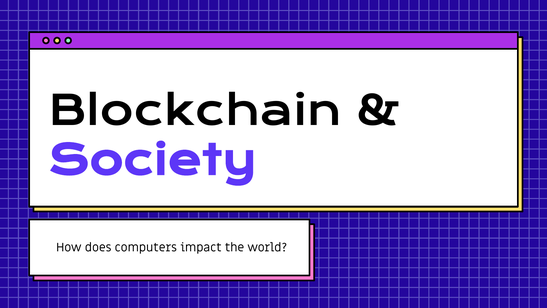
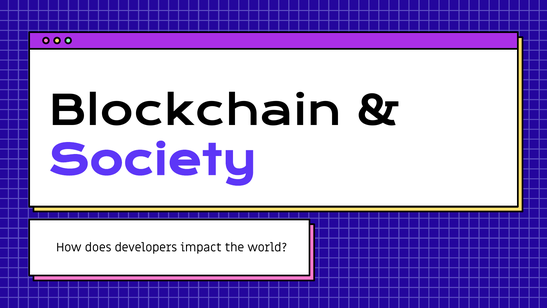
computers: computers -> developers (146, 247)
